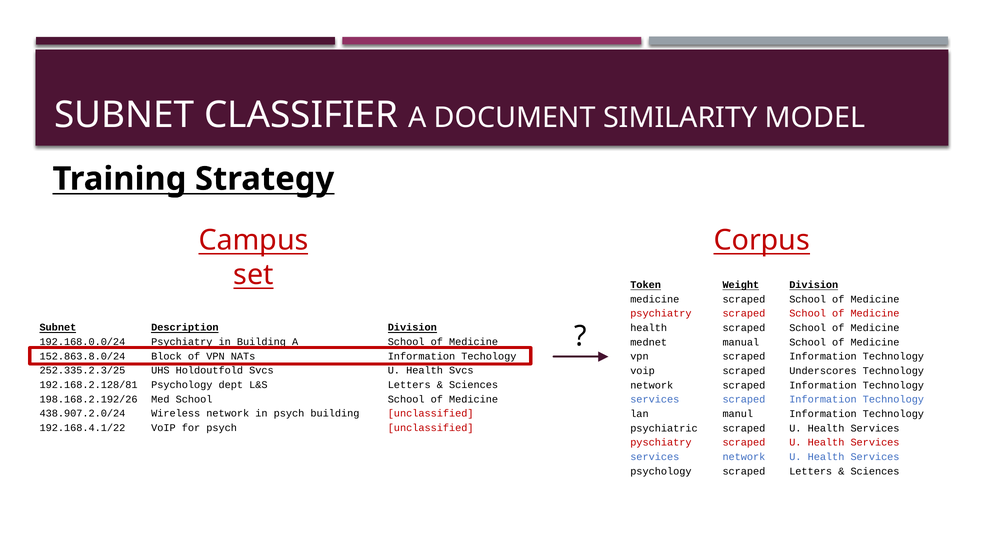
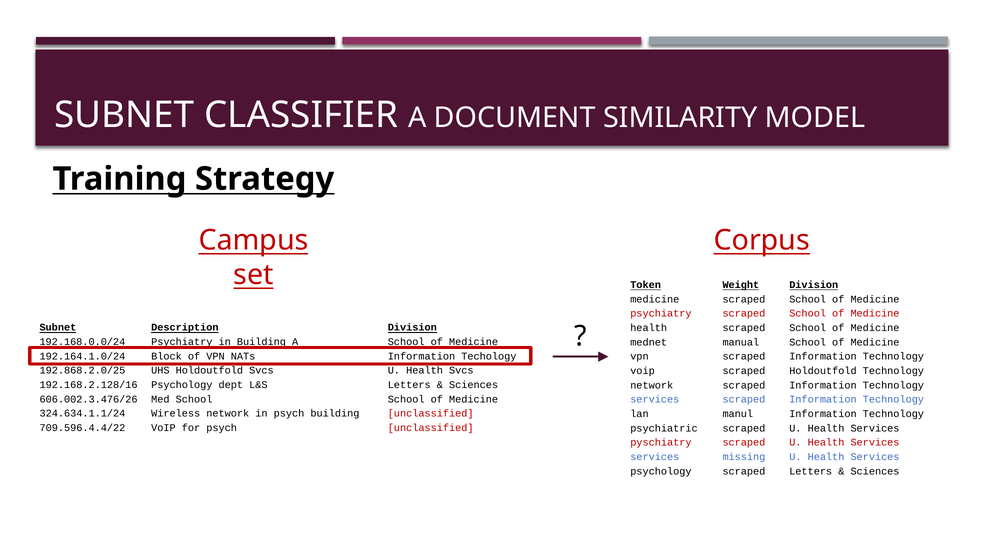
152.863.8.0/24: 152.863.8.0/24 -> 192.164.1.0/24 (82, 356)
252.335.2.3/25: 252.335.2.3/25 -> 192.868.2.0/25 (82, 370)
scraped Underscores: Underscores -> Holdoutfold (823, 371)
192.168.2.128/81: 192.168.2.128/81 -> 192.168.2.128/16 (89, 385)
198.168.2.192/26: 198.168.2.192/26 -> 606.002.3.476/26 (89, 399)
438.907.2.0/24: 438.907.2.0/24 -> 324.634.1.1/24 (82, 413)
192.168.4.1/22: 192.168.4.1/22 -> 709.596.4.4/22 (82, 428)
services network: network -> missing (744, 456)
